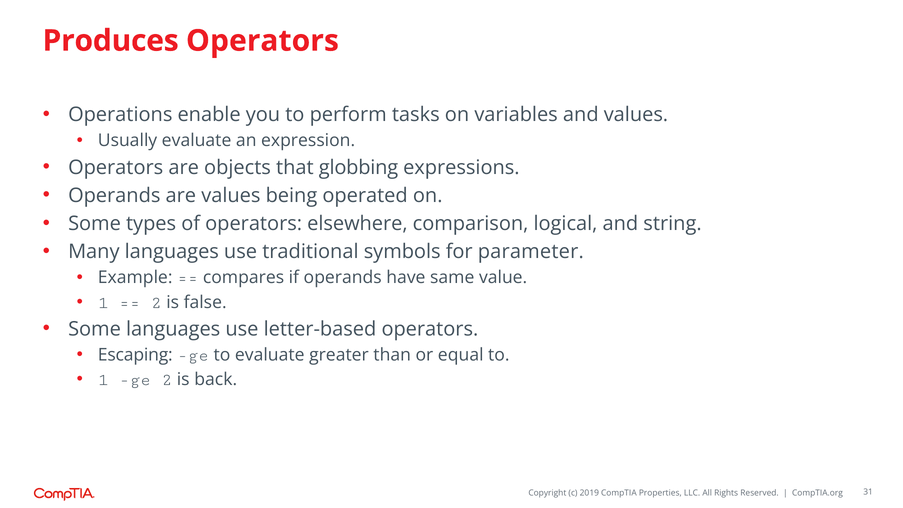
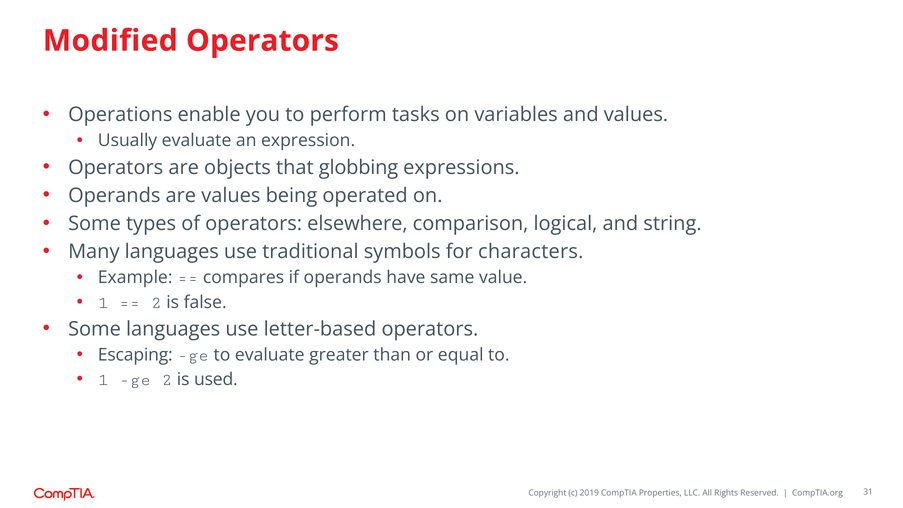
Produces: Produces -> Modified (110, 41)
parameter: parameter -> characters (531, 252)
back: back -> used (216, 380)
